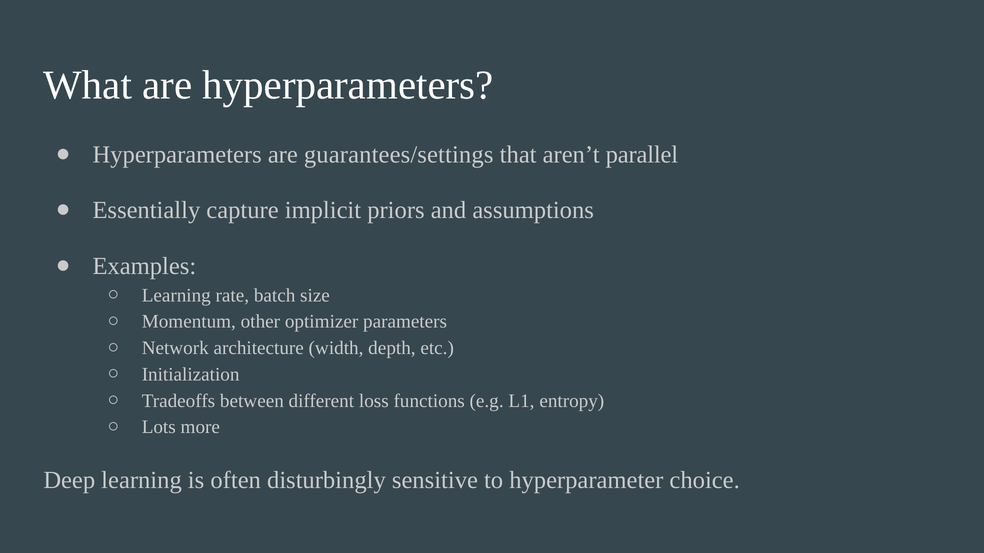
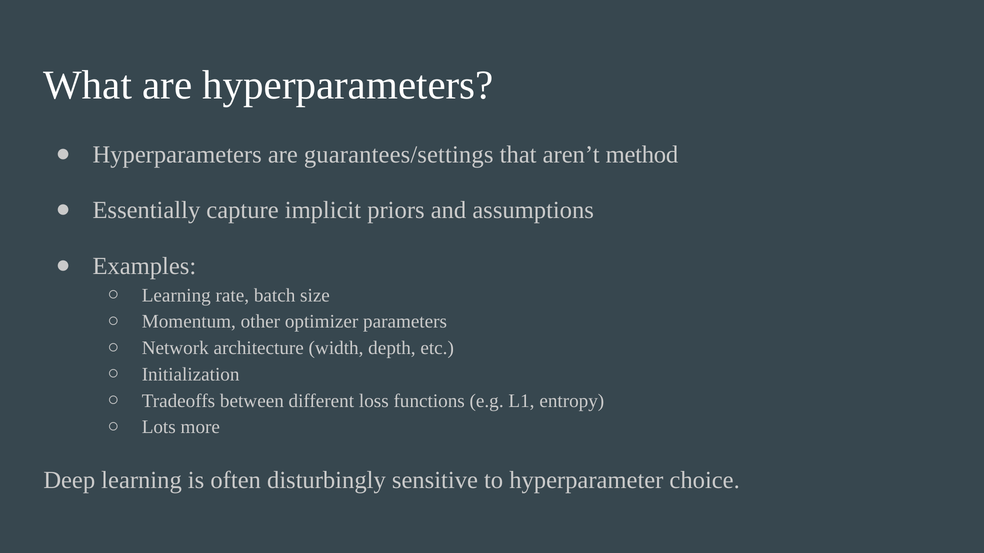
parallel: parallel -> method (642, 155)
